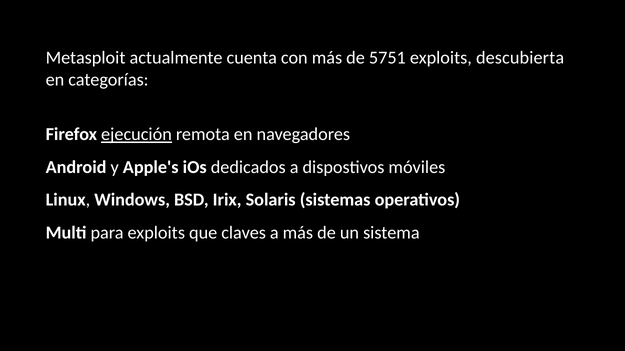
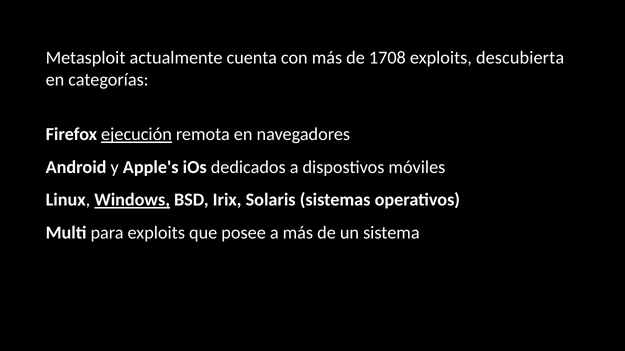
5751: 5751 -> 1708 (387, 58)
Windows underline: none -> present (132, 200)
claves: claves -> posee (244, 233)
